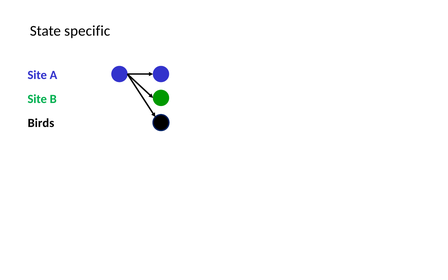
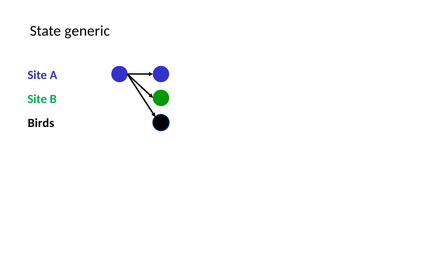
specific: specific -> generic (87, 31)
